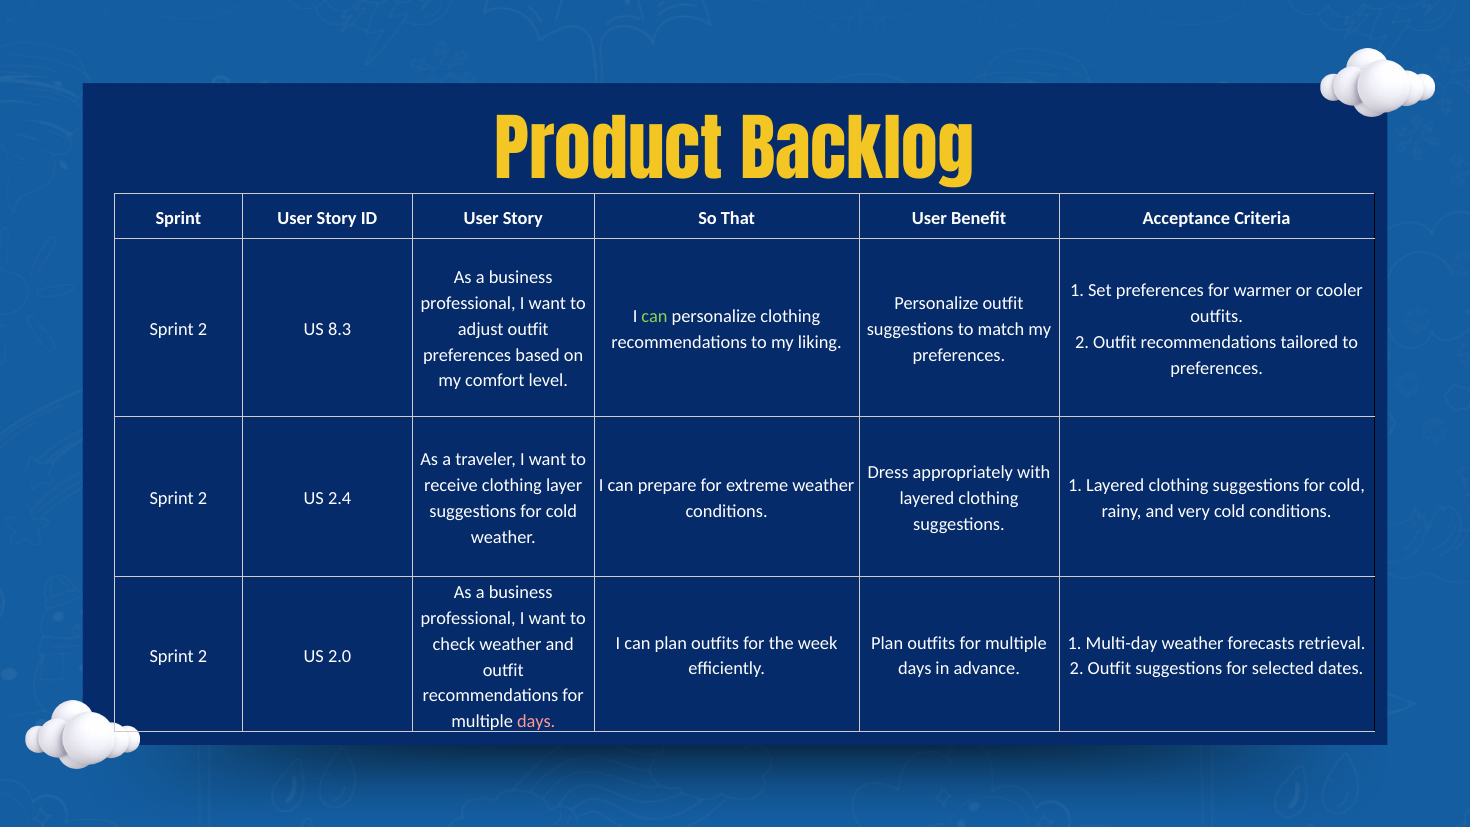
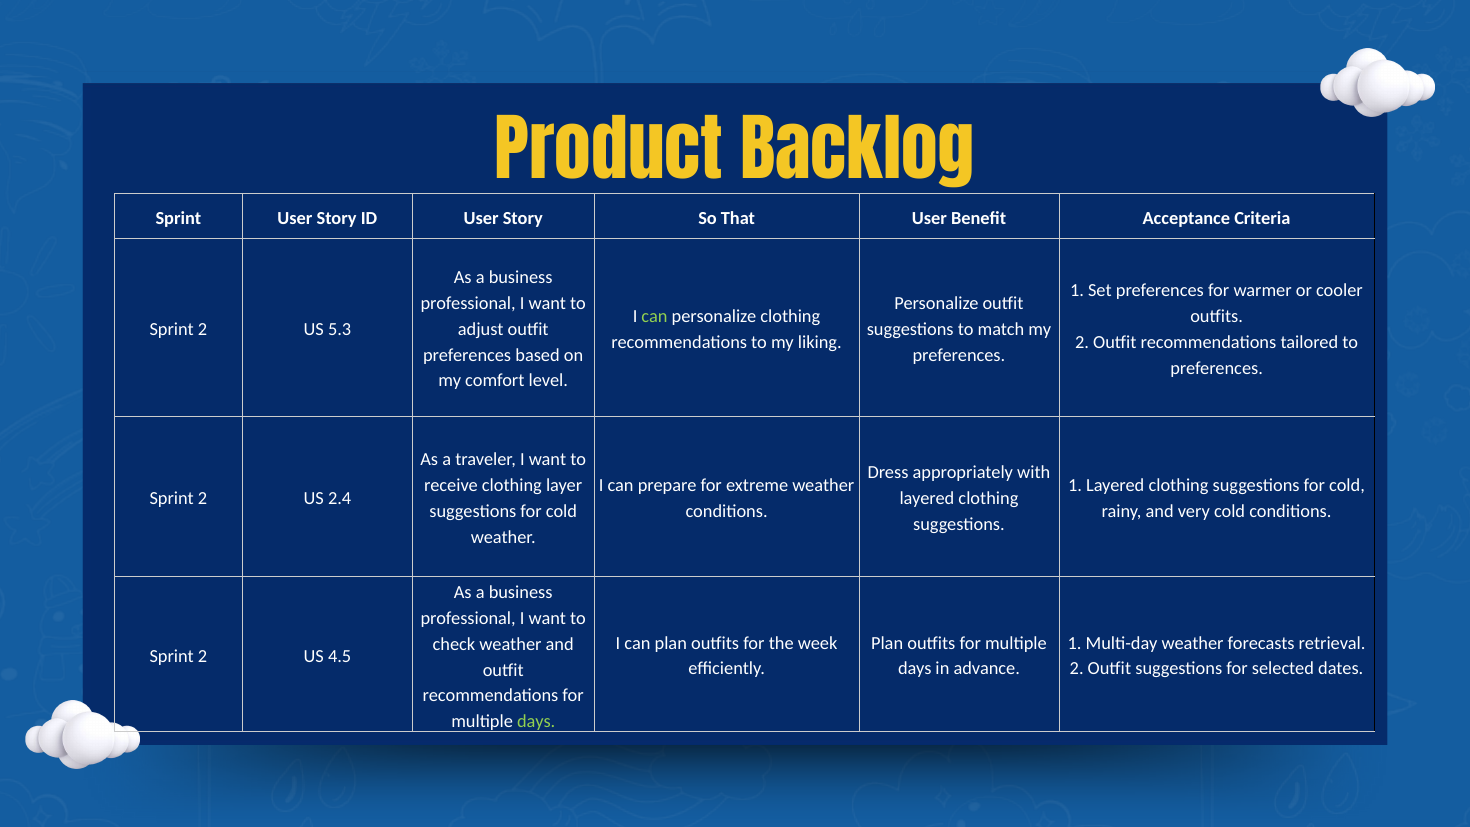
8.3: 8.3 -> 5.3 (340, 329)
2.0: 2.0 -> 4.5 (340, 656)
days colour: pink -> light green (536, 722)
